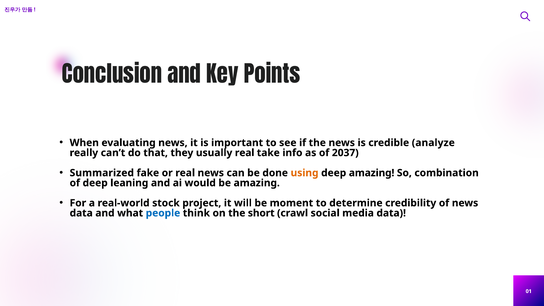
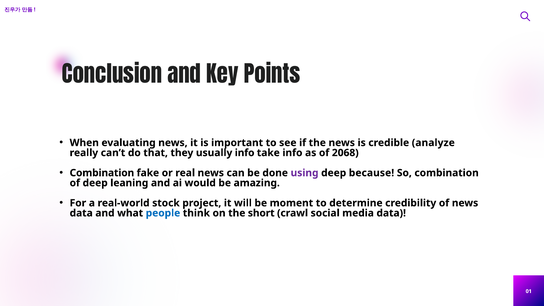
usually real: real -> info (245, 153)
2037: 2037 -> 2068 (345, 153)
Summarized: Summarized -> Combination (102, 173)
using colour: orange -> purple (305, 173)
deep amazing: amazing -> because (371, 173)
